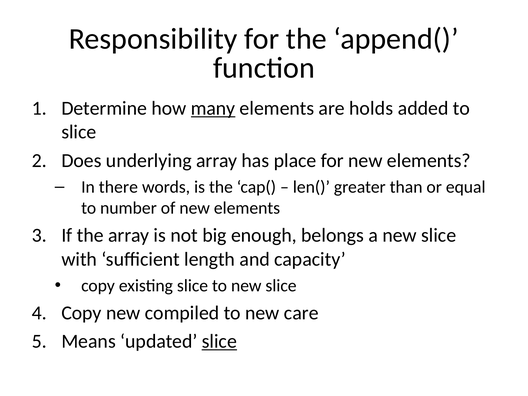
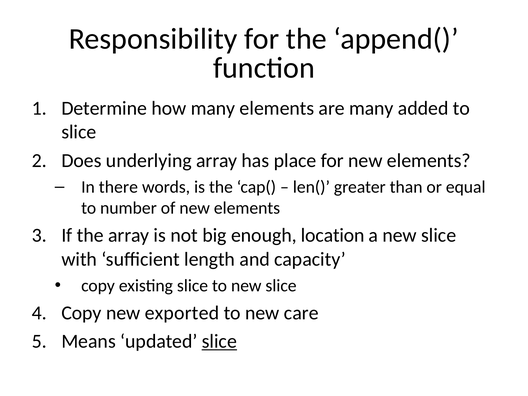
many underline: present -> none (213, 108)
are holds: holds -> many (371, 108)
belongs: belongs -> location (333, 235)
compiled: compiled -> exported (182, 313)
